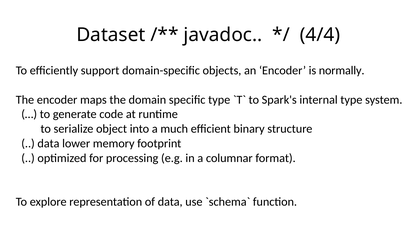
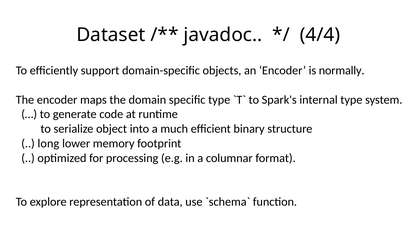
data: data -> long (48, 144)
